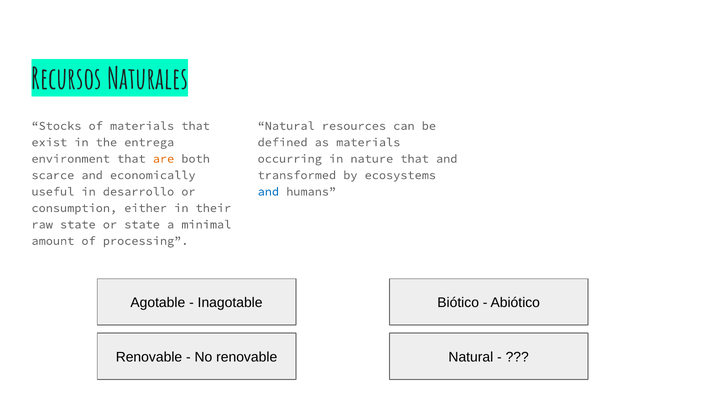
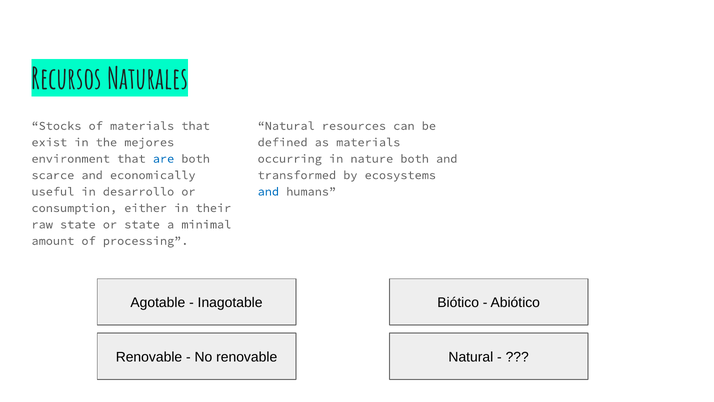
entrega: entrega -> mejores (149, 142)
are colour: orange -> blue (163, 159)
nature that: that -> both (415, 159)
